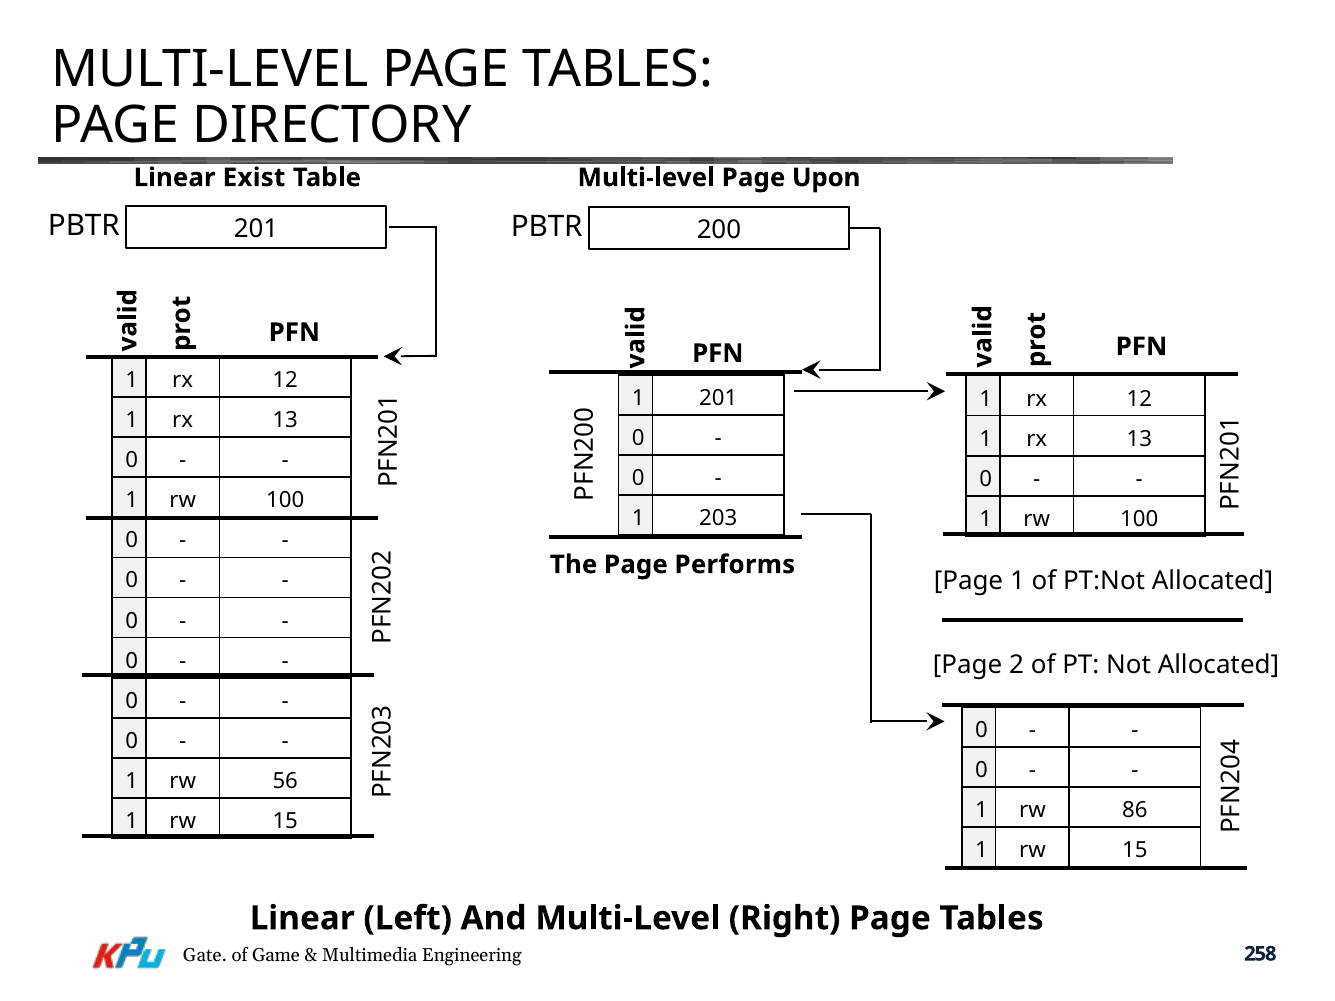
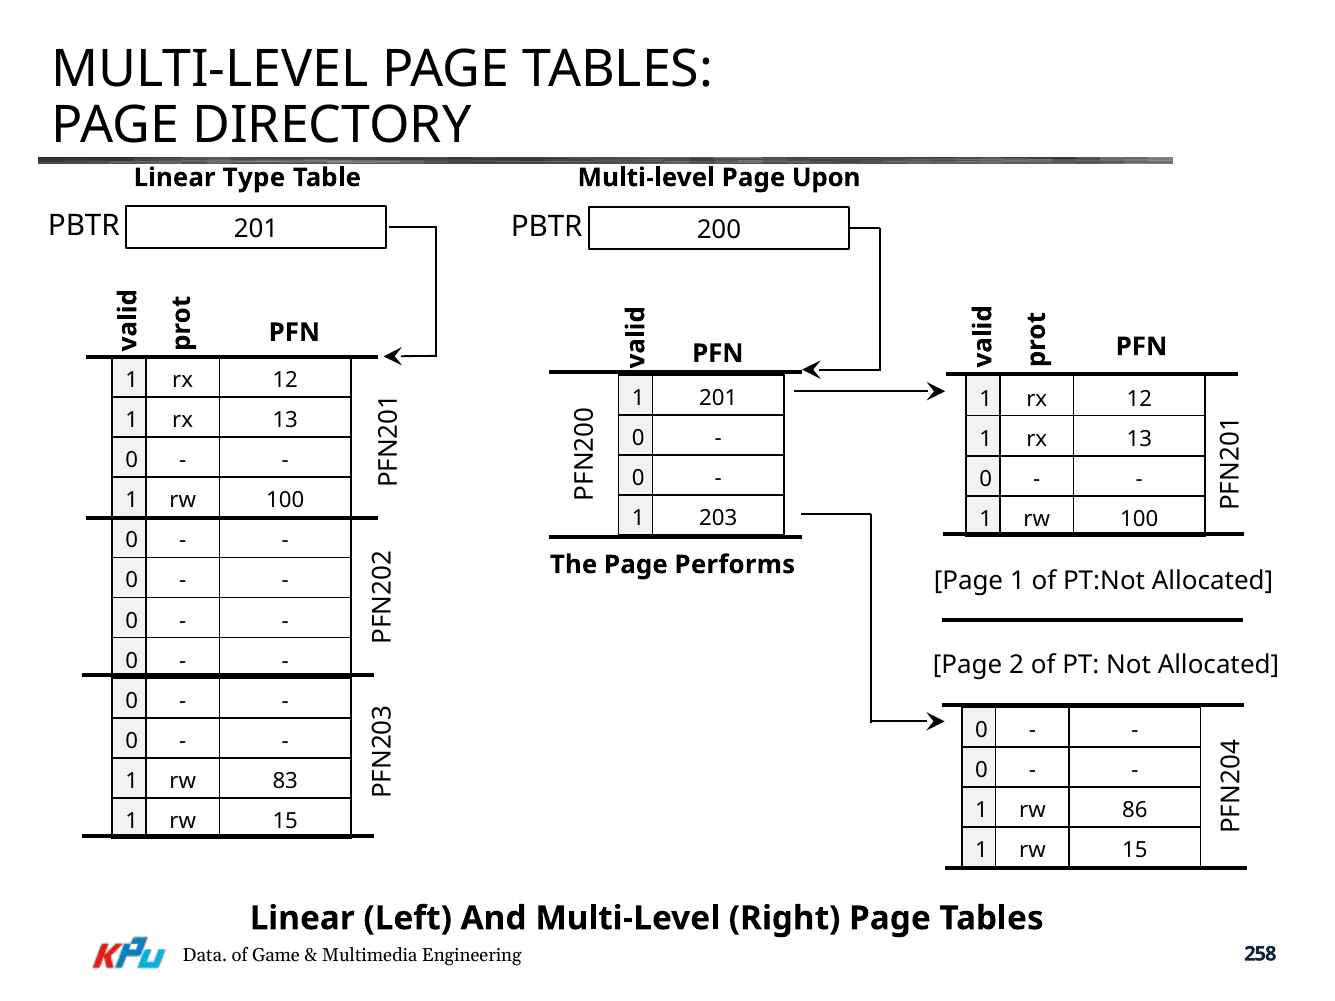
Exist: Exist -> Type (254, 178)
56: 56 -> 83 (285, 781)
Gate: Gate -> Data (205, 956)
